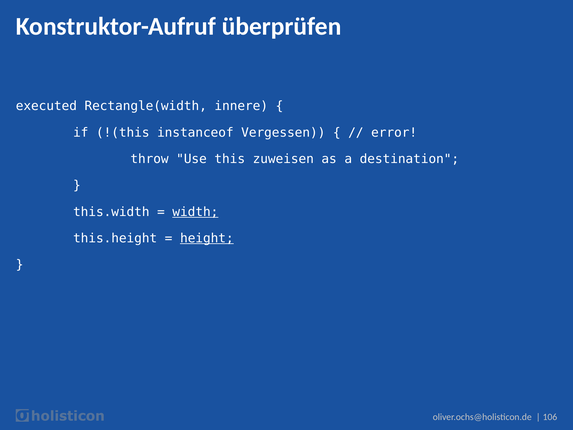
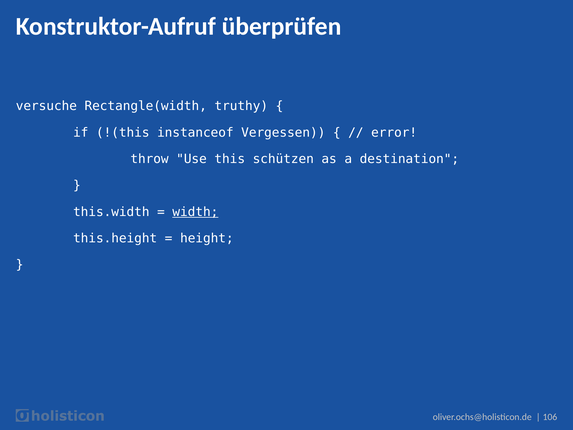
executed: executed -> versuche (46, 106)
innere: innere -> truthy (241, 106)
zuweisen: zuweisen -> schützen (283, 159)
height underline: present -> none (207, 238)
